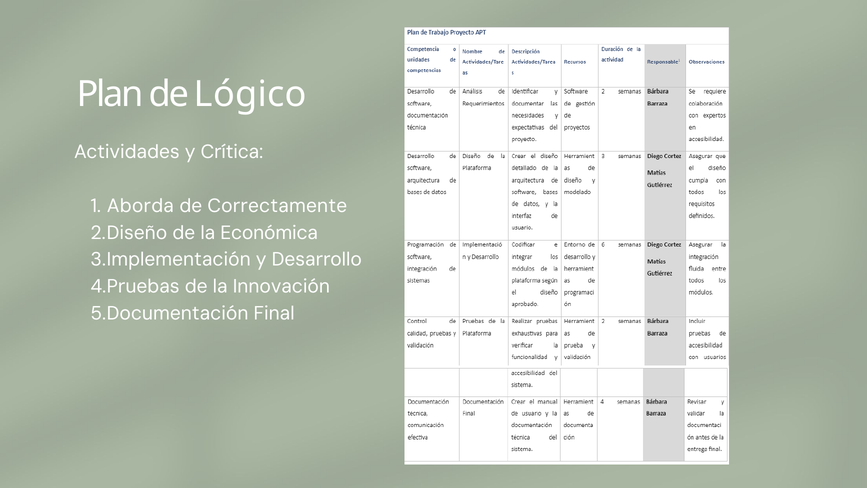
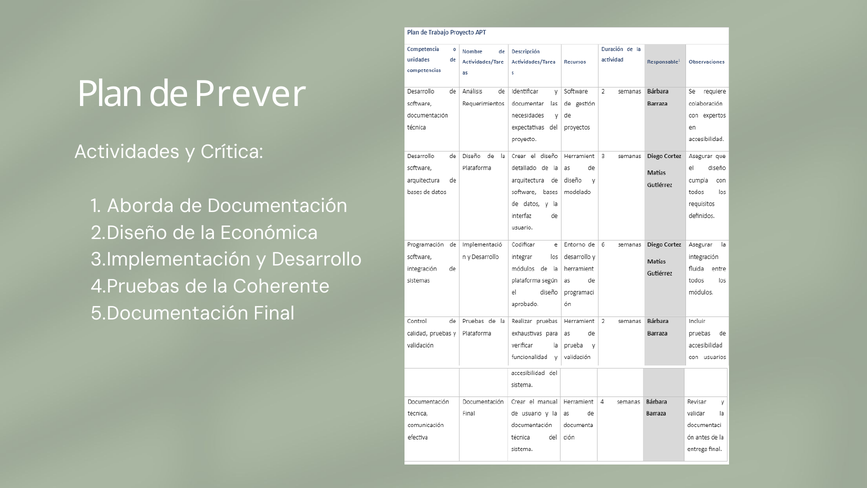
Lógico: Lógico -> Prever (250, 94)
Correctamente: Correctamente -> Documentación (277, 206)
Innovación: Innovación -> Coherente (281, 286)
